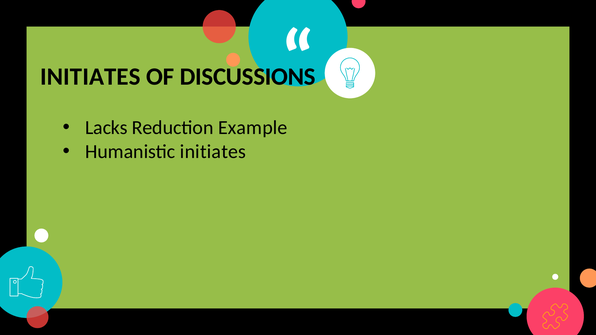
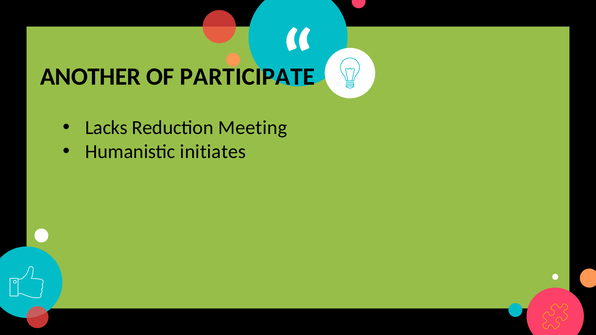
INITIATES: INITIATES -> ANOTHER (90, 77)
DISCUSSIONS: DISCUSSIONS -> PARTICIPATE (247, 77)
Example: Example -> Meeting (253, 128)
